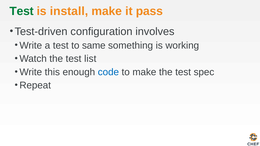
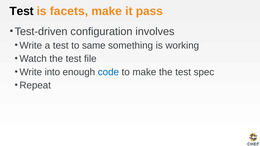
Test colour: green -> black (22, 11)
install: install -> facets (69, 11)
list: list -> file (90, 59)
this: this -> into (52, 72)
